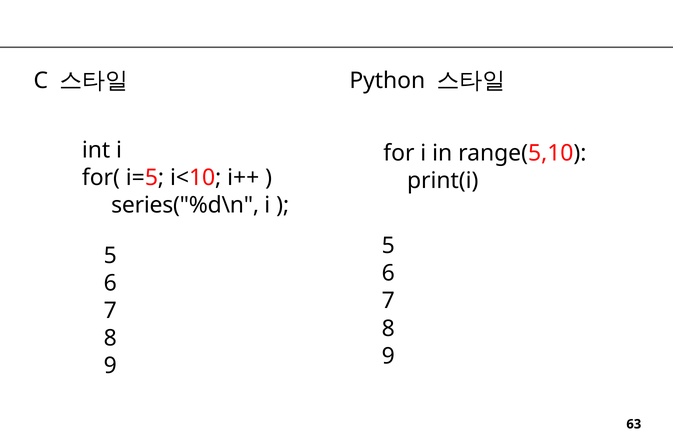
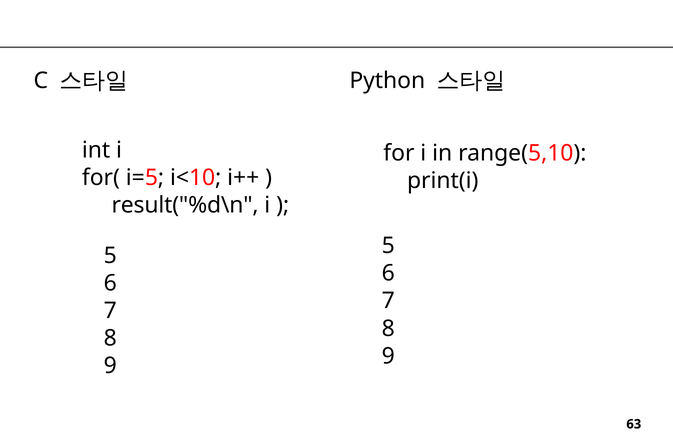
series("%d\n: series("%d\n -> result("%d\n (185, 205)
